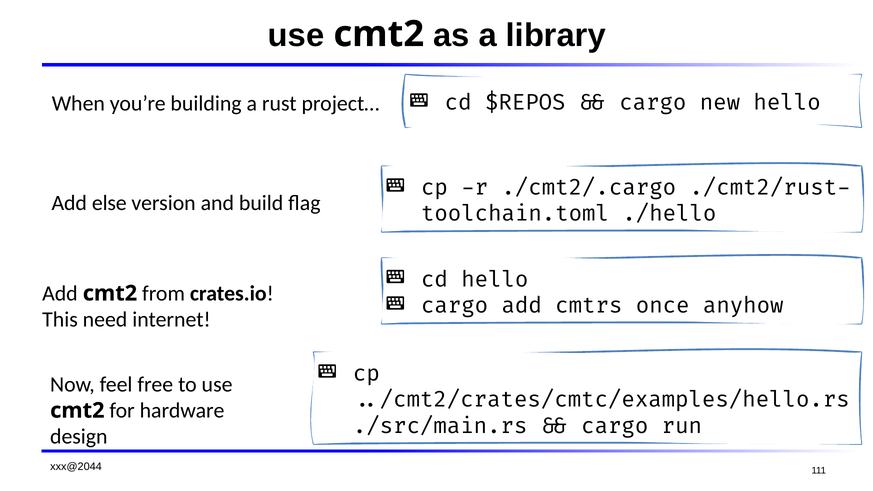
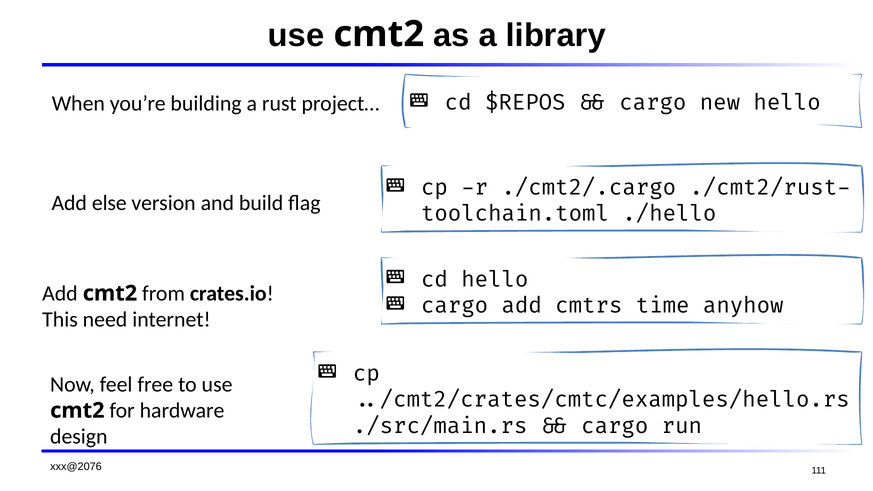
once: once -> time (663, 306)
xxx@2044: xxx@2044 -> xxx@2076 (76, 467)
